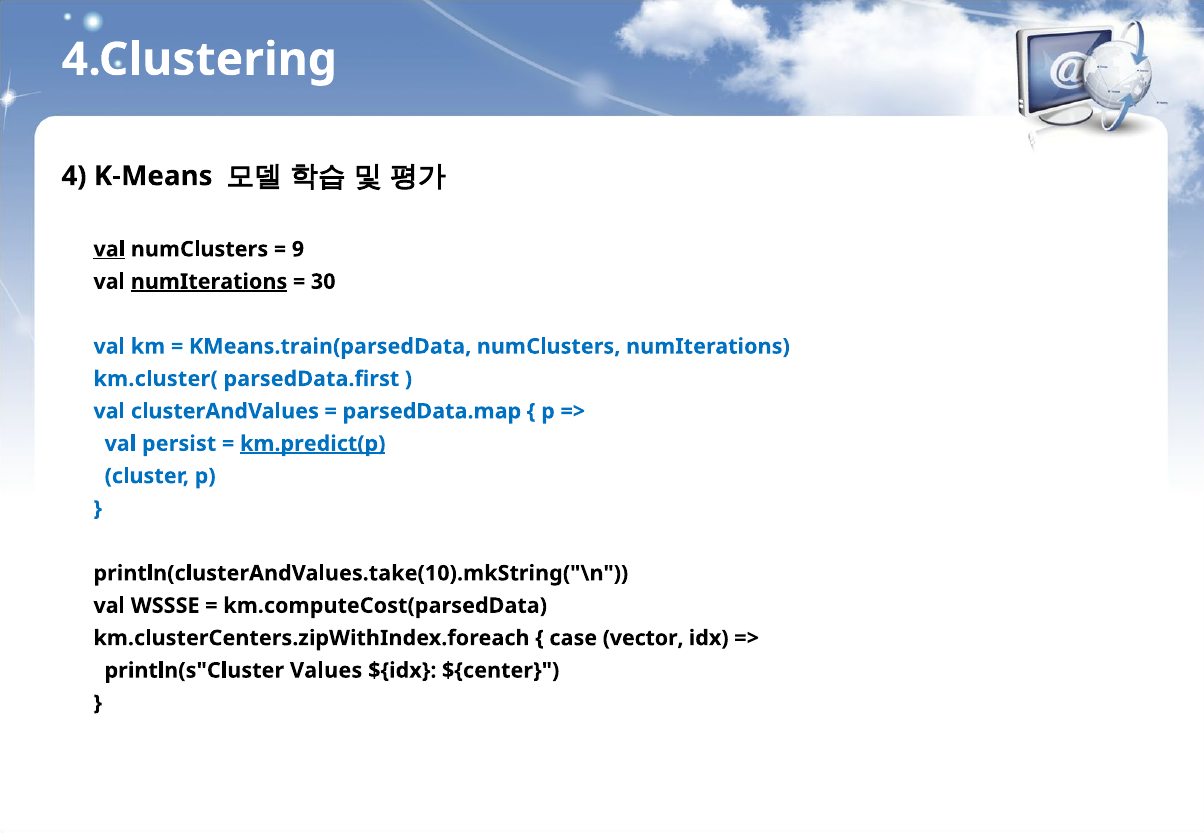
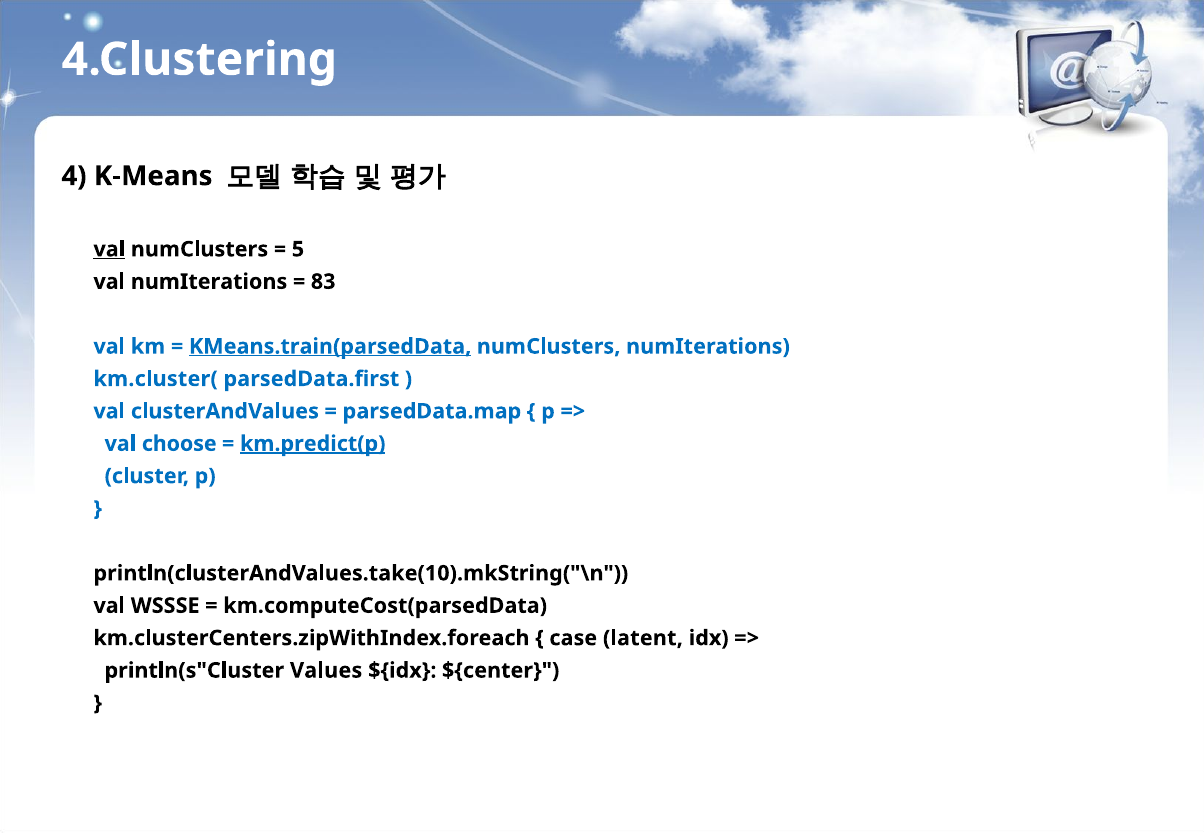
9: 9 -> 5 (298, 249)
numIterations underline: present -> none (209, 282)
30: 30 -> 83 (323, 282)
KMeans.train(parsedData underline: none -> present (330, 347)
persist: persist -> choose (179, 444)
vector: vector -> latent (643, 639)
